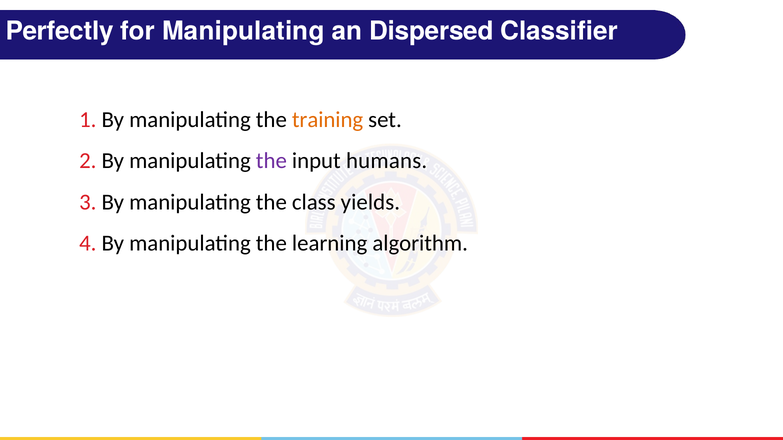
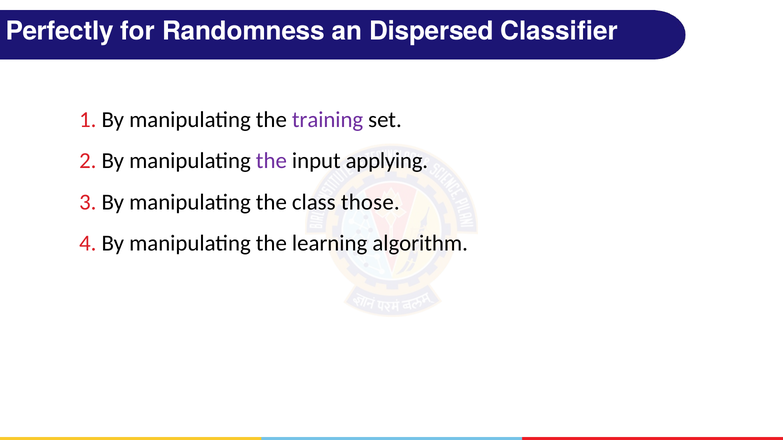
for Manipulating: Manipulating -> Randomness (243, 31)
training colour: orange -> purple (328, 120)
humans: humans -> applying (387, 161)
yields: yields -> those (370, 202)
